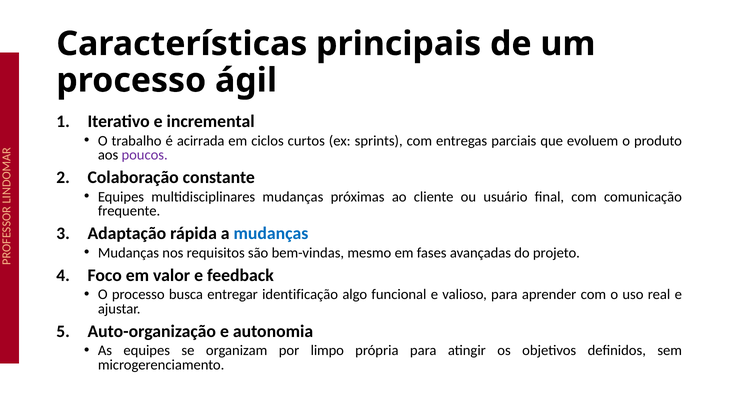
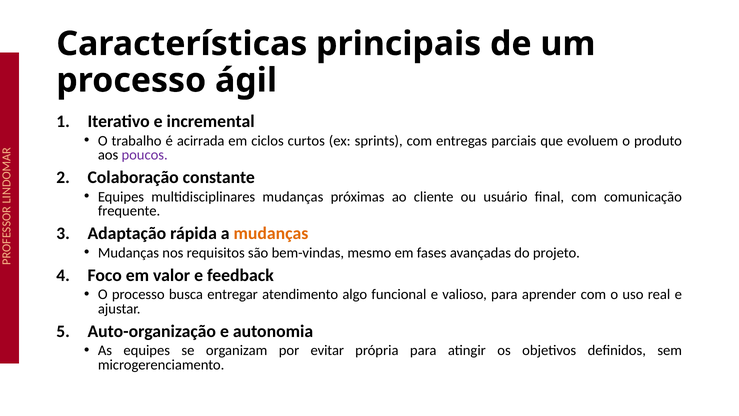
mudanças colour: blue -> orange (271, 233)
identificação: identificação -> atendimento (300, 294)
limpo: limpo -> evitar (327, 350)
